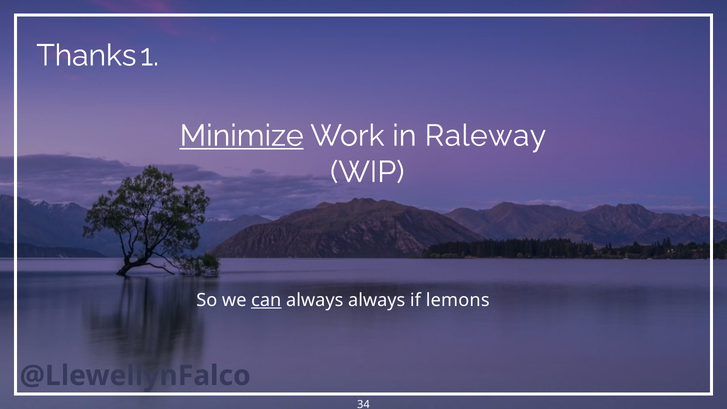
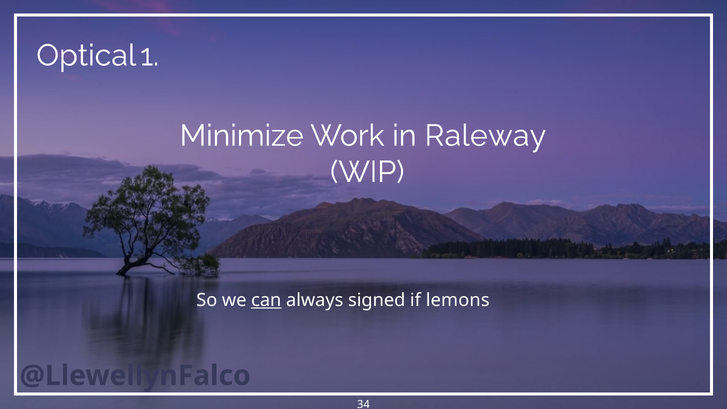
Thanks: Thanks -> Optical (86, 55)
Minimize underline: present -> none (242, 136)
always always: always -> signed (377, 300)
